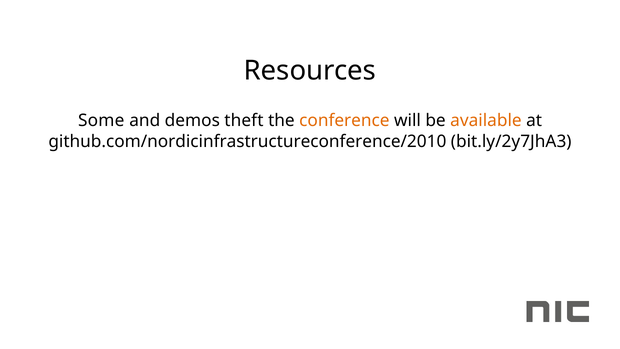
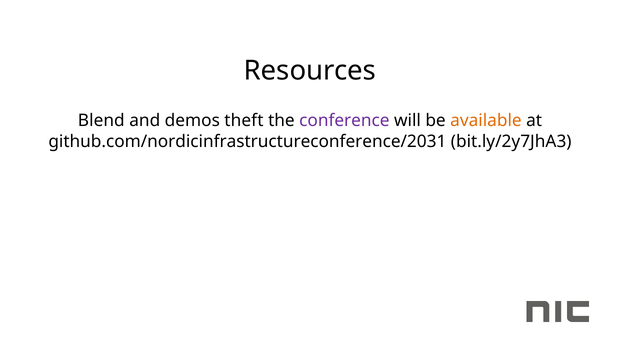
Some: Some -> Blend (101, 121)
conference colour: orange -> purple (344, 121)
github.com/nordicinfrastructureconference/2010: github.com/nordicinfrastructureconference/2010 -> github.com/nordicinfrastructureconference/2031 (247, 141)
